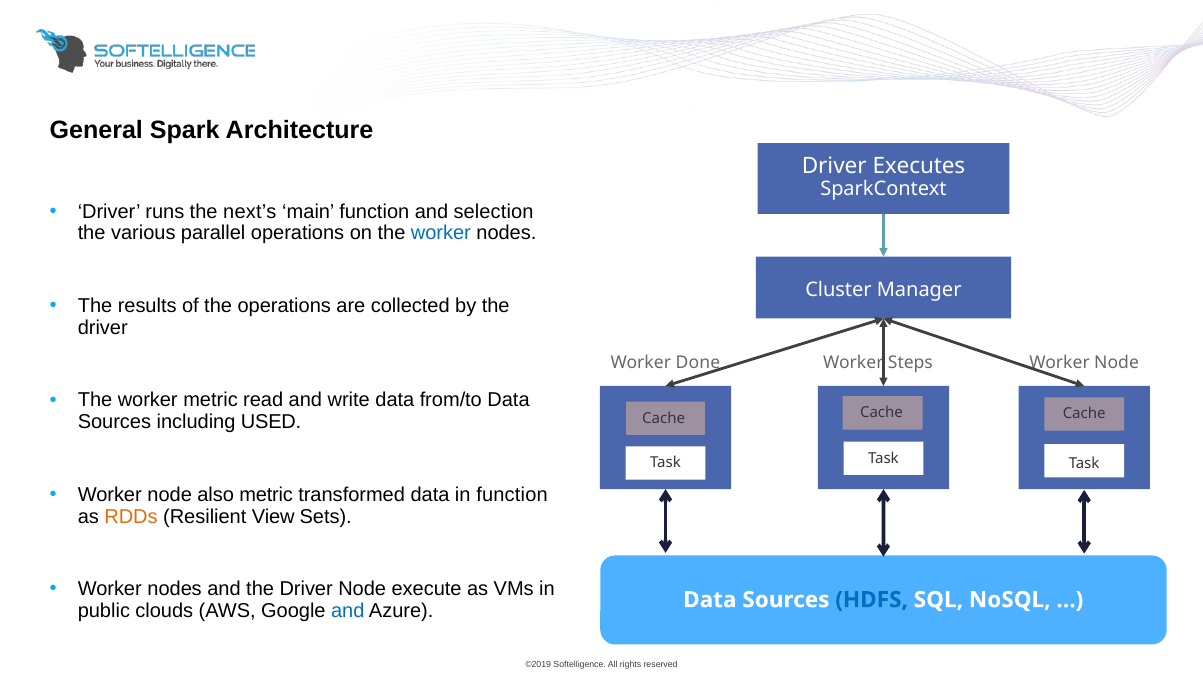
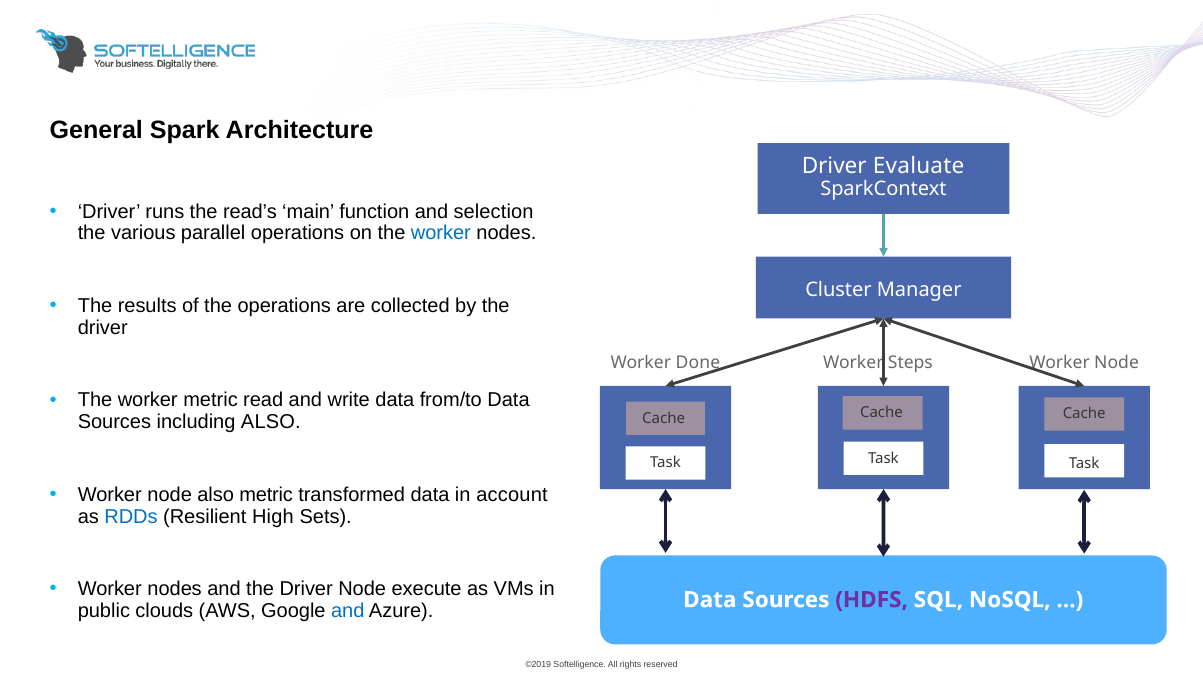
Executes: Executes -> Evaluate (919, 166)
next’s: next’s -> read’s (250, 211)
including USED: USED -> ALSO (271, 422)
in function: function -> account (512, 495)
RDDs colour: orange -> blue (131, 516)
View: View -> High (273, 516)
HDFS colour: blue -> purple (872, 600)
